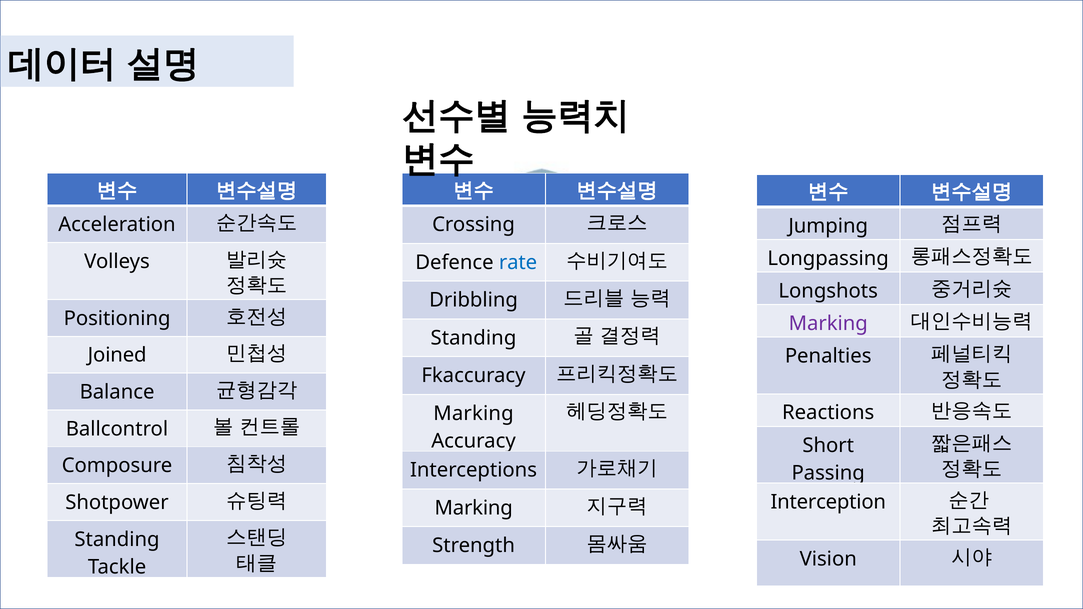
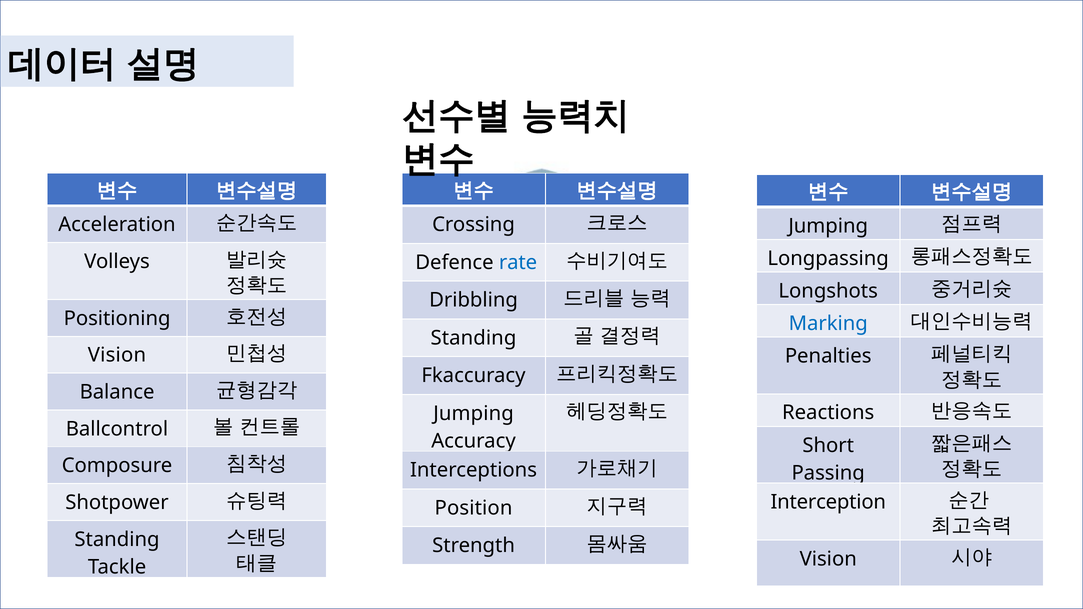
Marking colour: purple -> blue (828, 324)
Joined: Joined -> Vision (117, 355)
Marking: Marking -> Jumping (474, 413)
Marking: Marking -> Position (474, 508)
